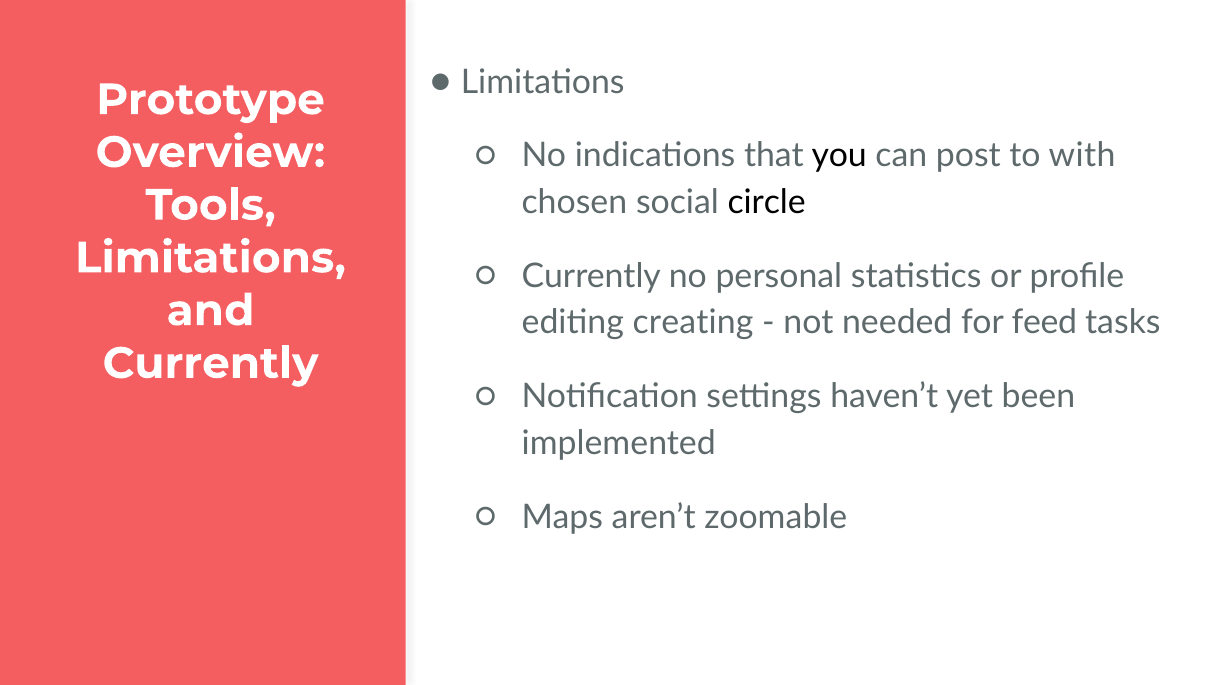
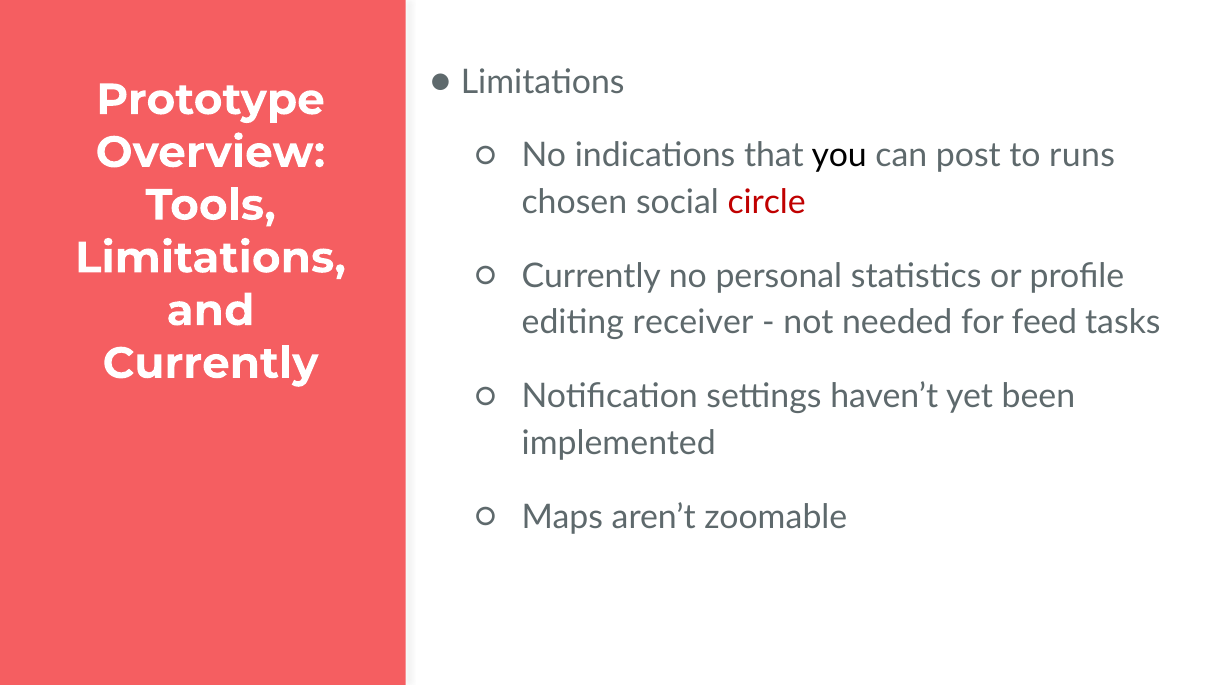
with: with -> runs (1082, 156)
circle colour: black -> red (767, 202)
creating: creating -> receiver (693, 323)
